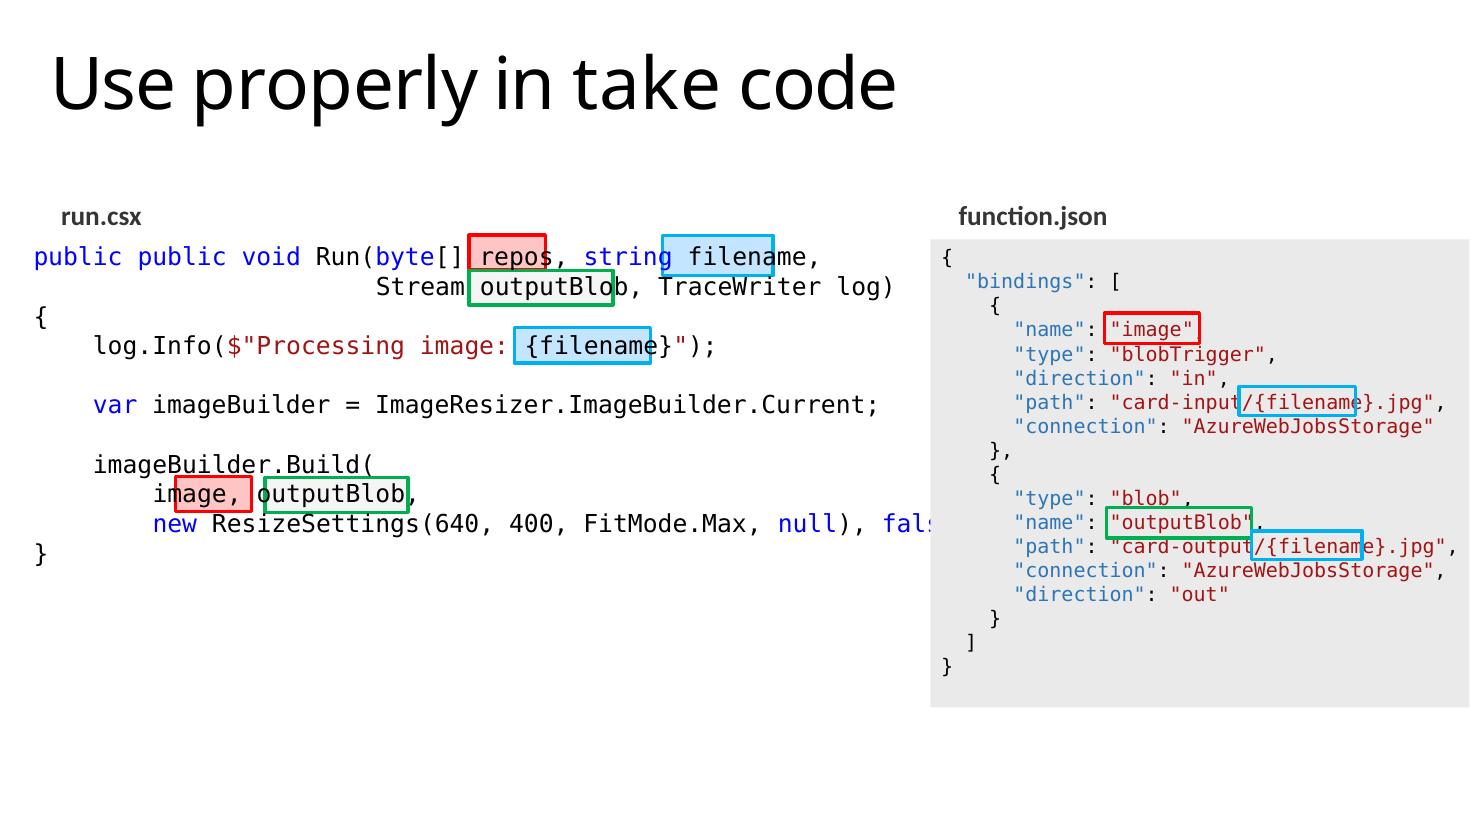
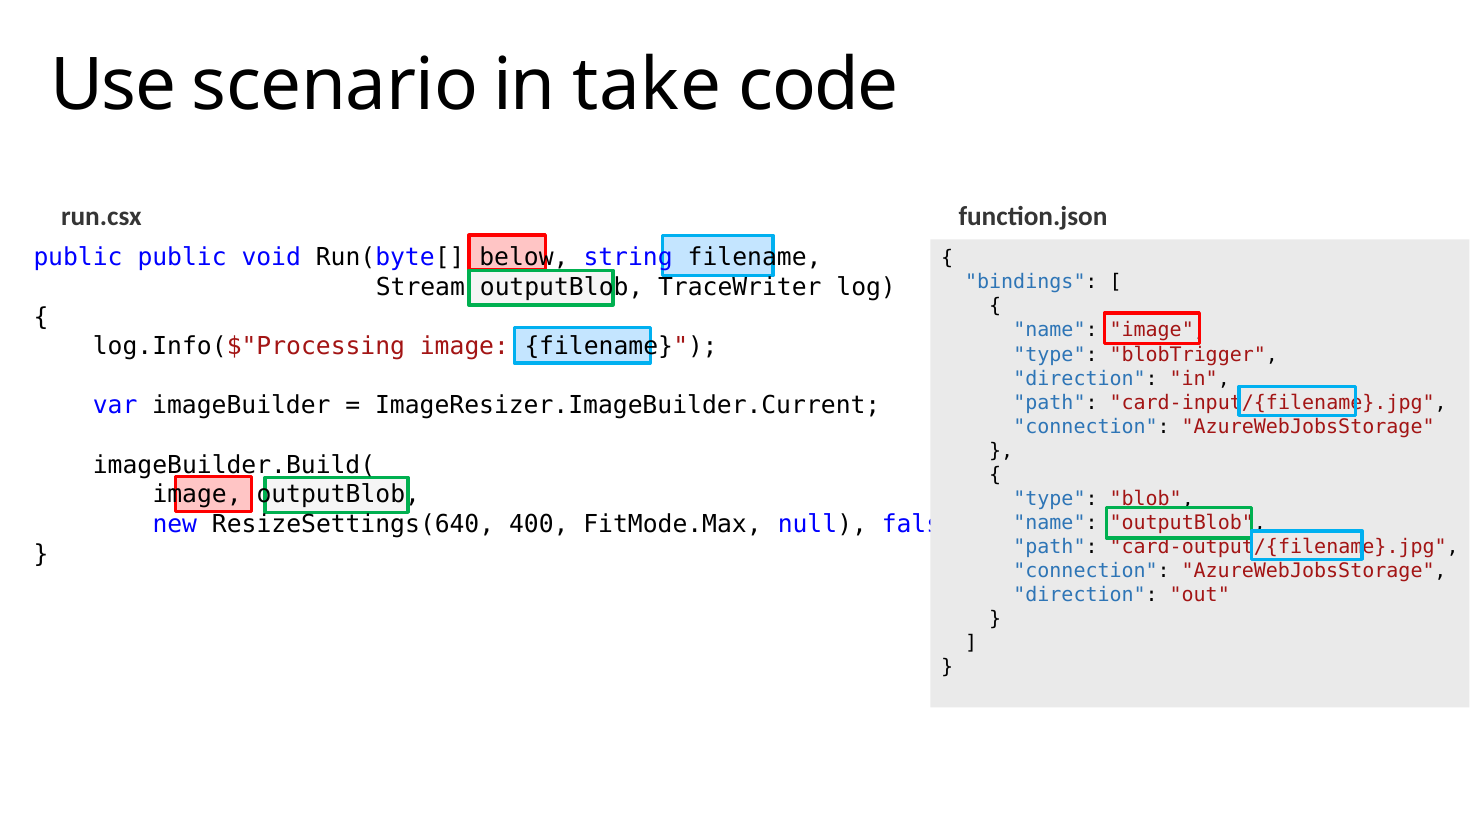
properly: properly -> scenario (335, 85)
repos: repos -> below (524, 257)
